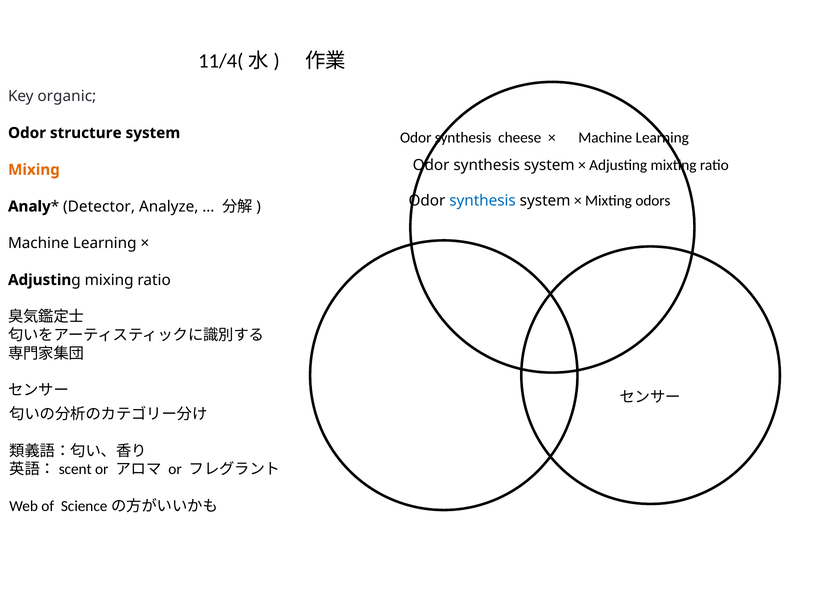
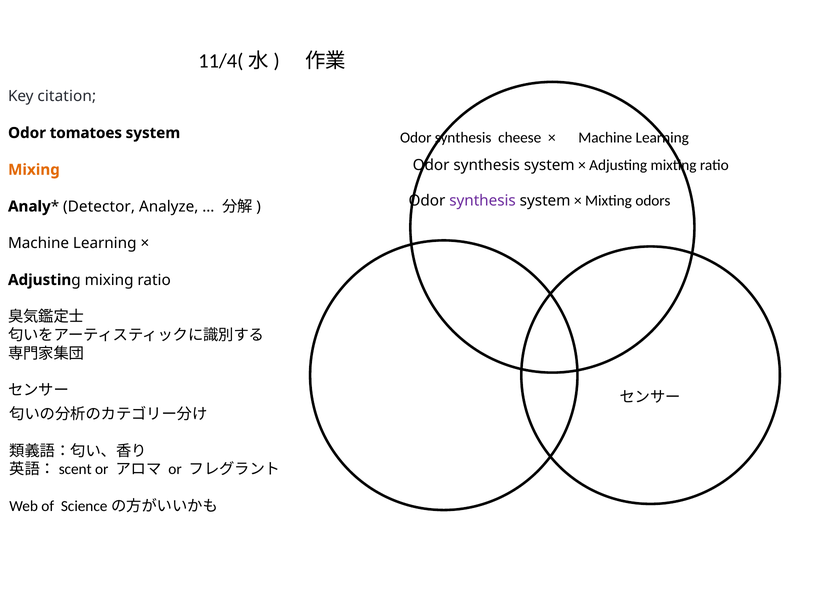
organic: organic -> citation (67, 96)
structure: structure -> tomatoes (86, 133)
synthesis colour: blue -> purple (483, 201)
